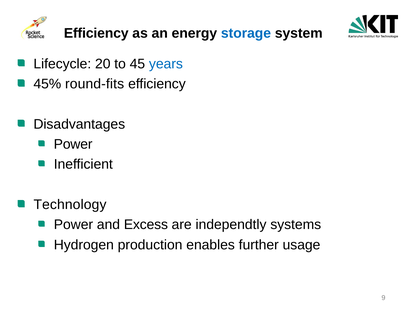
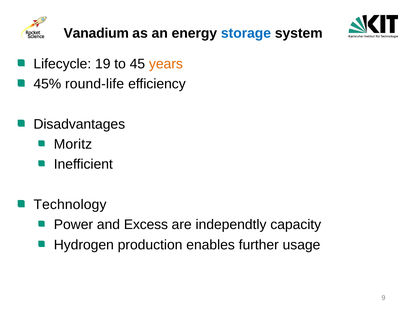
Efficiency: Efficiency -> Vanadium (96, 33)
20: 20 -> 19 (103, 64)
years colour: blue -> orange (166, 64)
round-fits: round-fits -> round-life (95, 84)
Power: Power -> Moritz (73, 144)
systems: systems -> capacity (296, 225)
